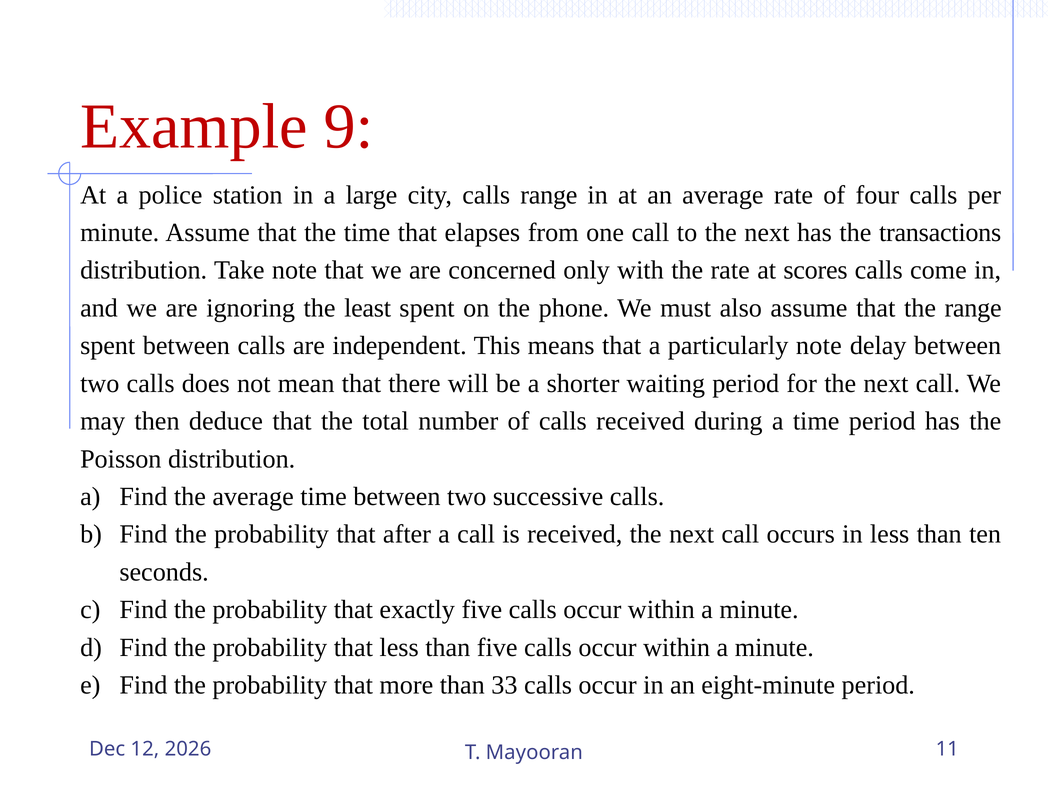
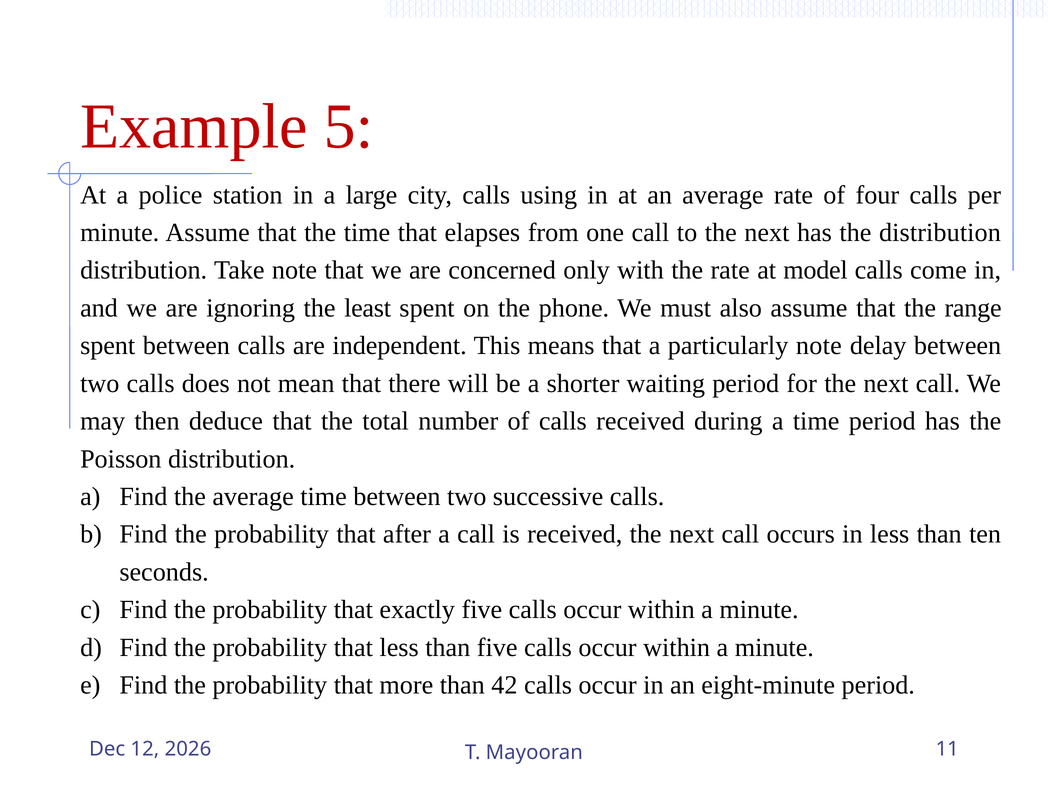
9: 9 -> 5 (349, 127)
calls range: range -> using (549, 195)
the transactions: transactions -> distribution (940, 233)
scores: scores -> model (816, 270)
33: 33 -> 42 (504, 685)
